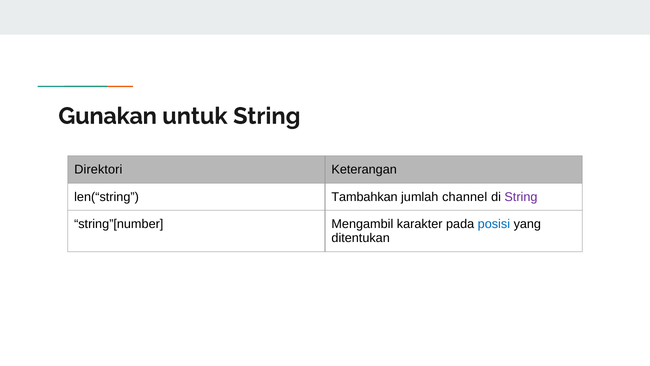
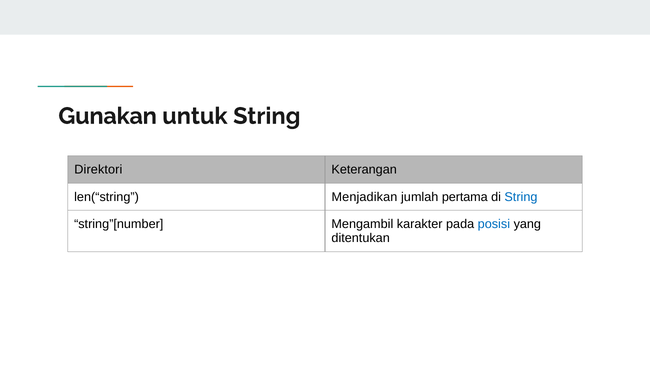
Tambahkan: Tambahkan -> Menjadikan (364, 197)
channel: channel -> pertama (465, 197)
String colour: purple -> blue (521, 197)
